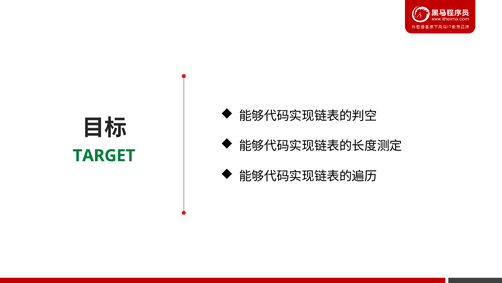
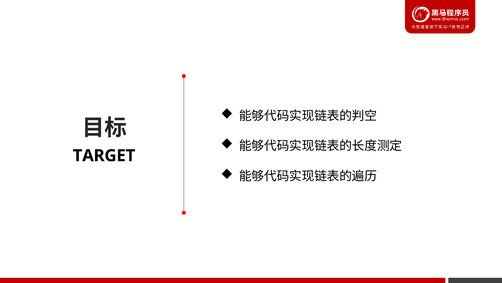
TARGET colour: green -> black (104, 155)
